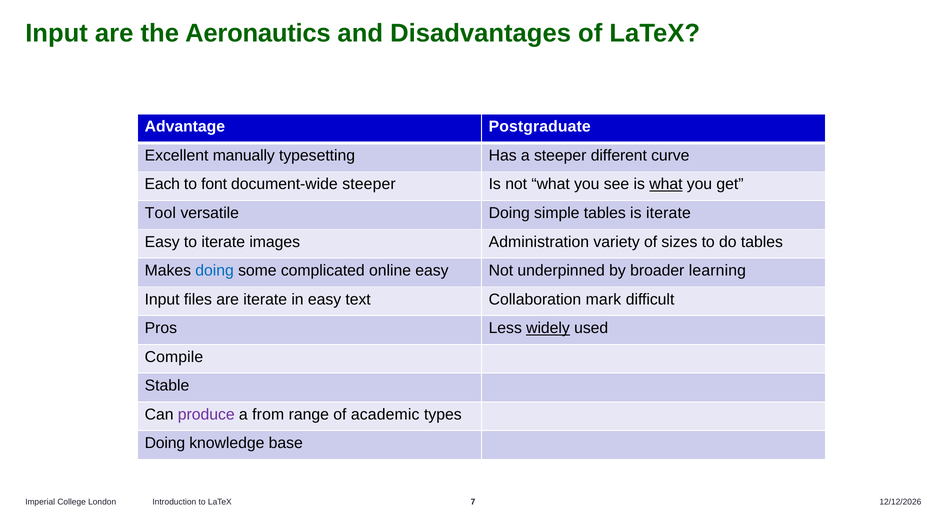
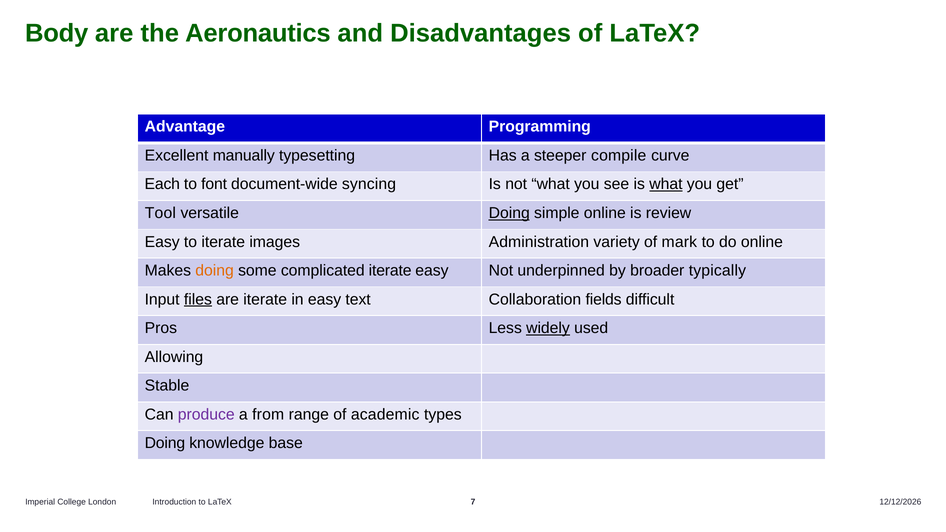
Input: Input -> Body (57, 33)
Postgraduate: Postgraduate -> Programming (540, 127)
different: different -> compile (619, 156)
document-wide steeper: steeper -> syncing (369, 184)
Doing underline: none -> present (509, 213)
simple tables: tables -> online (605, 213)
is iterate: iterate -> review (669, 213)
sizes: sizes -> mark (679, 242)
do tables: tables -> online (762, 242)
doing colour: blue -> orange (215, 271)
complicated online: online -> iterate (390, 271)
learning: learning -> typically (717, 271)
files underline: none -> present (198, 299)
mark: mark -> fields (604, 299)
Compile: Compile -> Allowing (174, 357)
